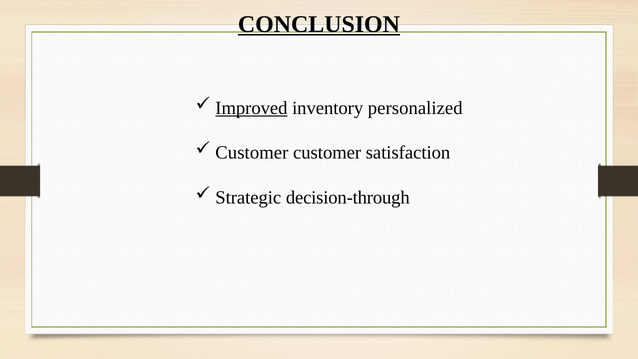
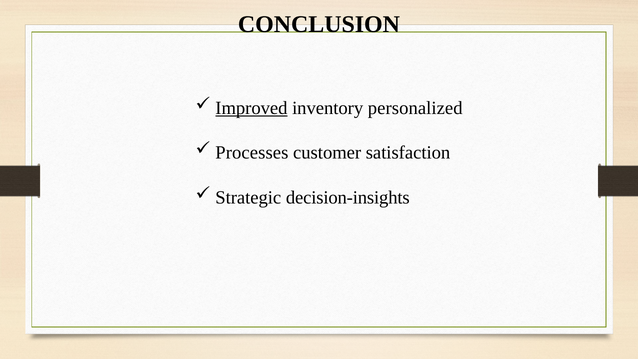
CONCLUSION underline: present -> none (319, 24)
Customer: Customer -> Processes (252, 153)
decision-through: decision-through -> decision-insights (348, 197)
